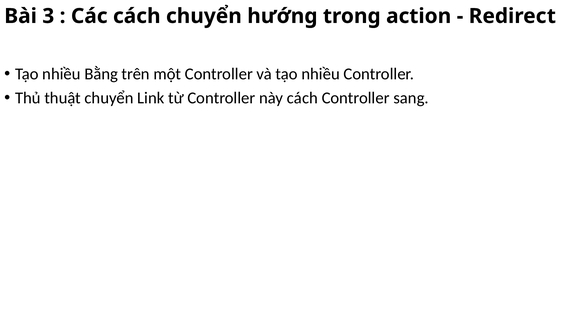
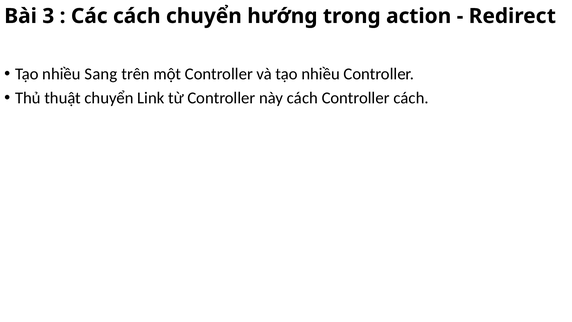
Bằng: Bằng -> Sang (101, 74)
Controller sang: sang -> cách (411, 98)
